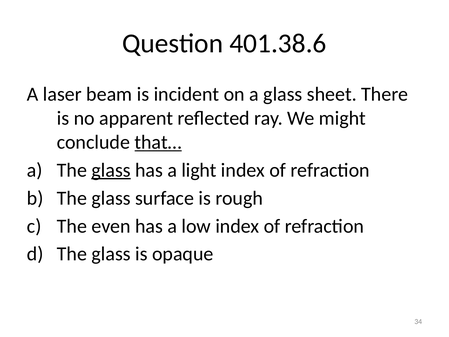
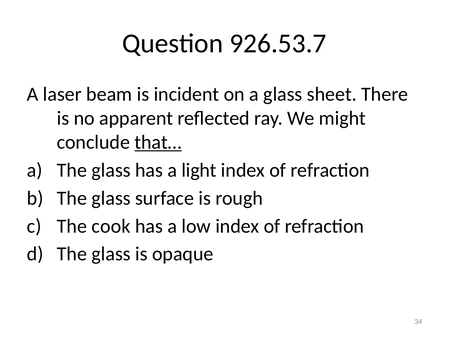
401.38.6: 401.38.6 -> 926.53.7 (278, 43)
glass underline: present -> none (111, 170)
even: even -> cook (111, 226)
